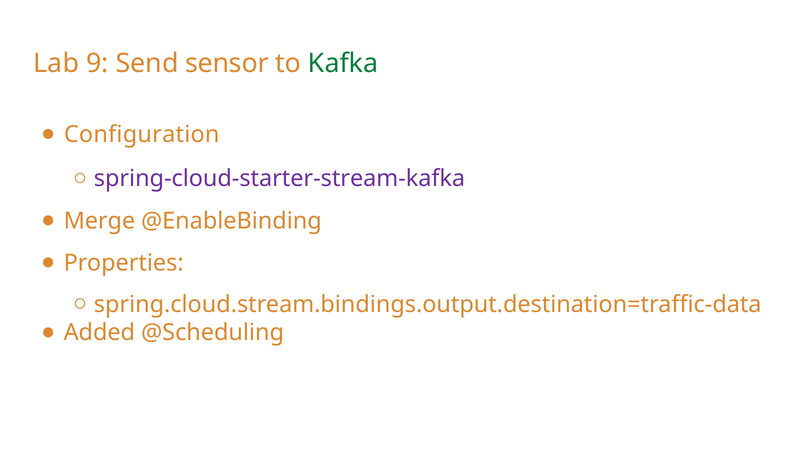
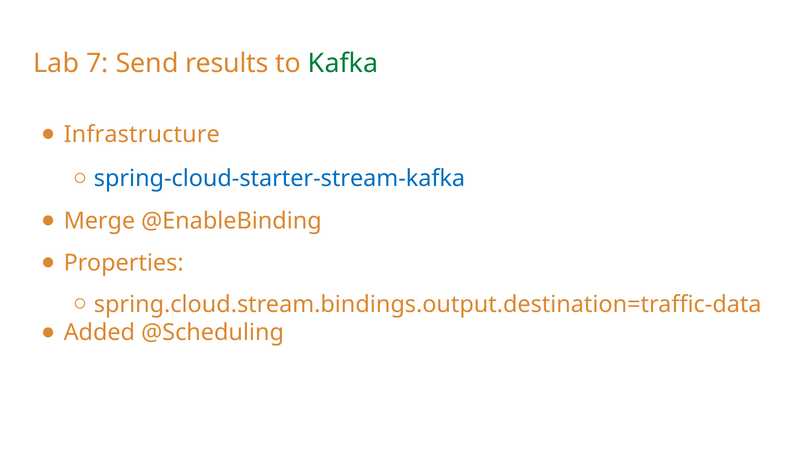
9: 9 -> 7 (97, 63)
sensor: sensor -> results (227, 63)
Configuration: Configuration -> Infrastructure (142, 134)
spring-cloud-starter-stream-kafka colour: purple -> blue (280, 179)
